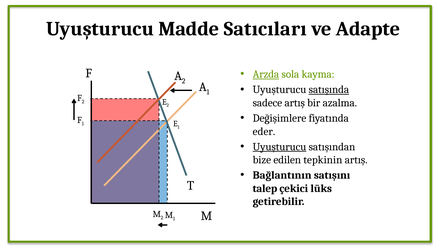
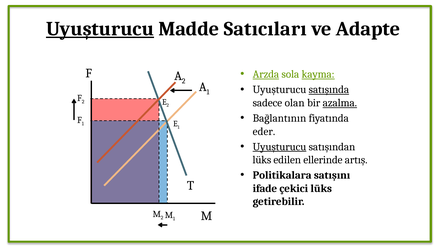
Uyuşturucu underline: none -> present (100, 29)
kayma underline: none -> present (318, 74)
sadece artış: artış -> olan (295, 103)
azalma underline: none -> present (340, 103)
Değişimlere: Değişimlere -> Bağlantının (279, 118)
bize: bize -> lüks (262, 160)
tepkinin: tepkinin -> ellerinde (323, 160)
Bağlantının: Bağlantının -> Politikalara (282, 175)
talep: talep -> ifade (265, 188)
